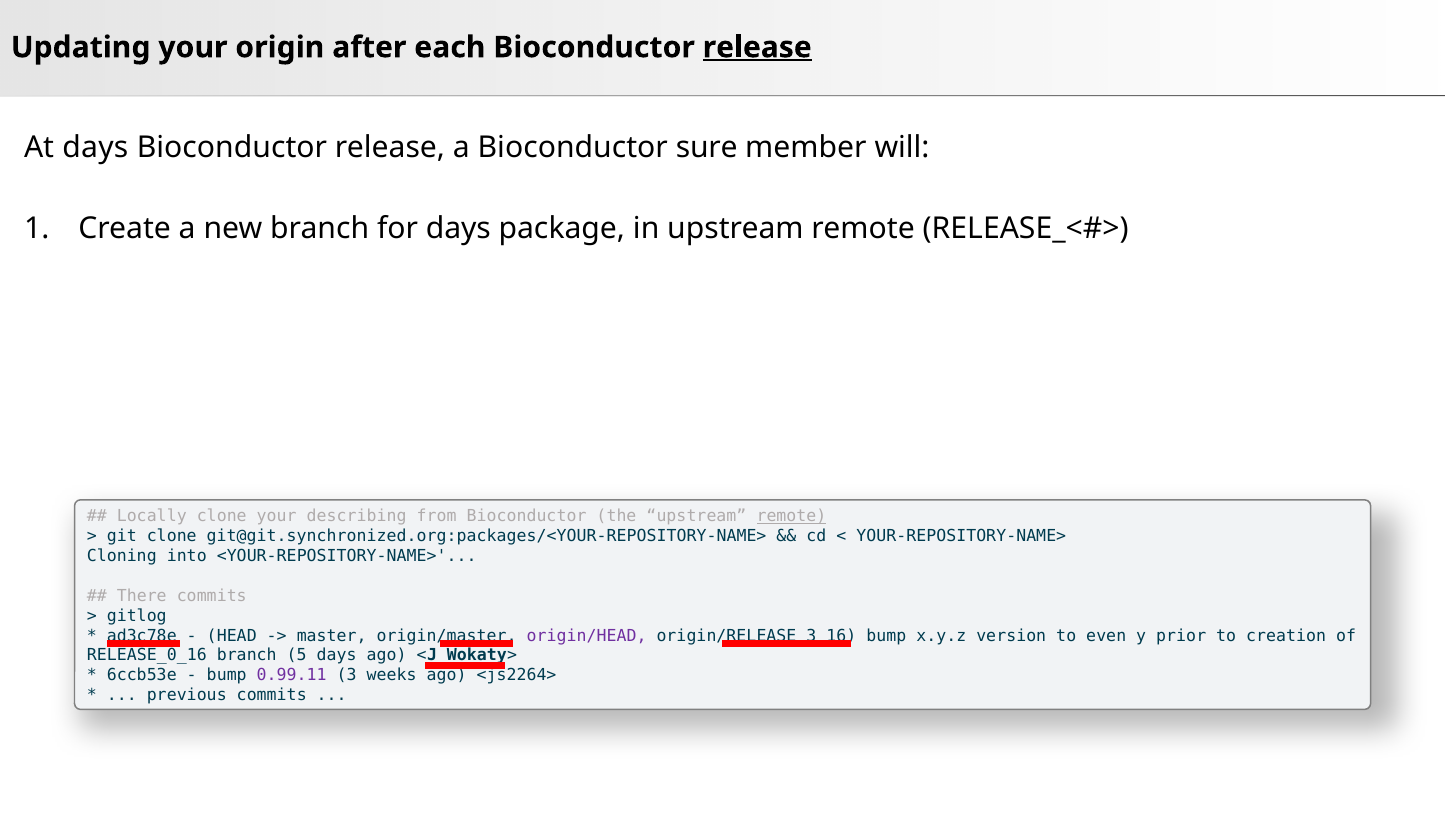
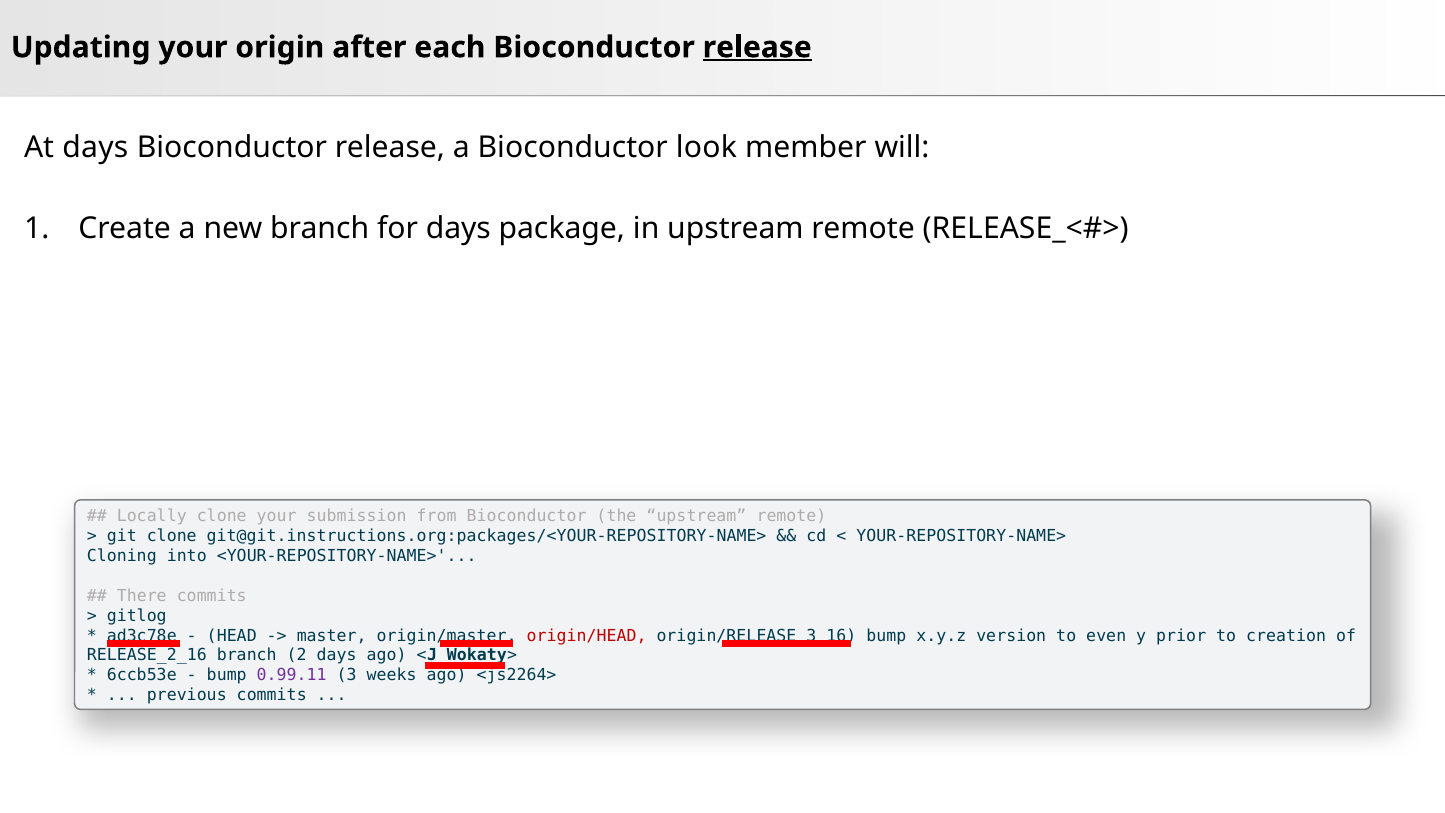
sure: sure -> look (706, 147)
describing: describing -> submission (357, 516)
remote underline: present -> none (791, 516)
git@git.synchronized.org:packages/<YOUR-REPOSITORY-NAME>: git@git.synchronized.org:packages/<YOUR-REPOSITORY-NAME> -> git@git.instructions.org:packages/<YOUR-REPOSITORY-NAME> (487, 536)
origin/HEAD colour: purple -> red (587, 635)
RELEASE_0_16: RELEASE_0_16 -> RELEASE_2_16 (147, 655)
5: 5 -> 2 (297, 655)
